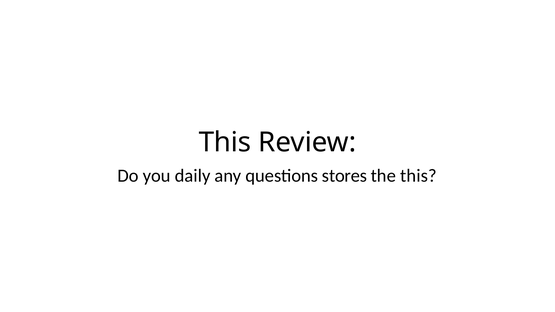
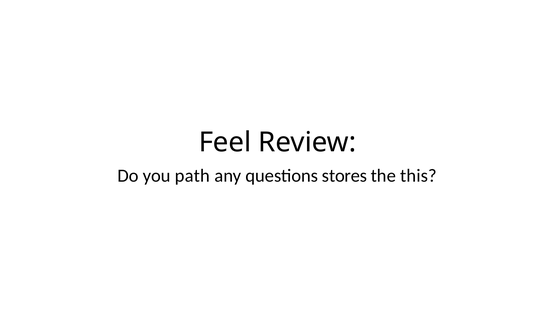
This: This -> Feel (225, 143)
daily: daily -> path (192, 176)
